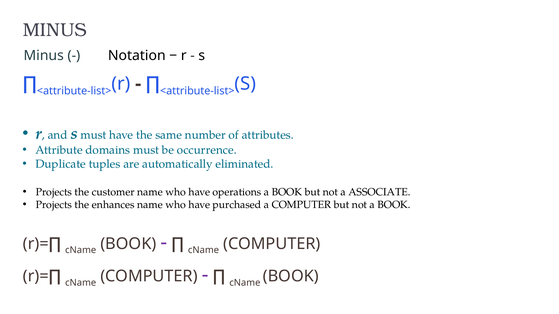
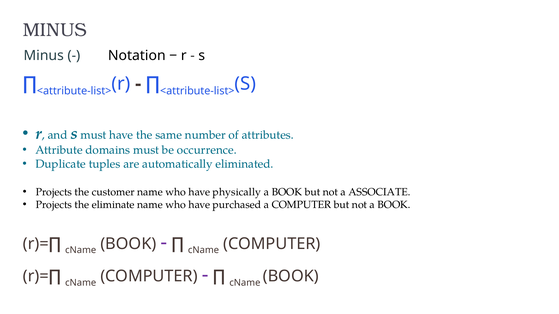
operations: operations -> physically (237, 192)
enhances: enhances -> eliminate (113, 205)
